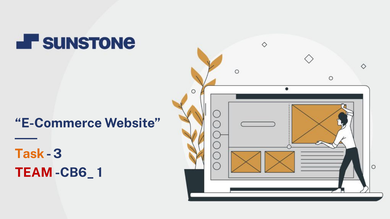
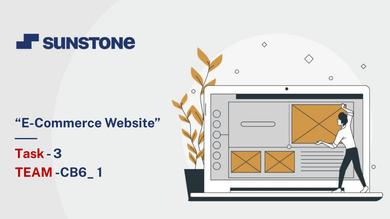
Task colour: orange -> red (30, 154)
